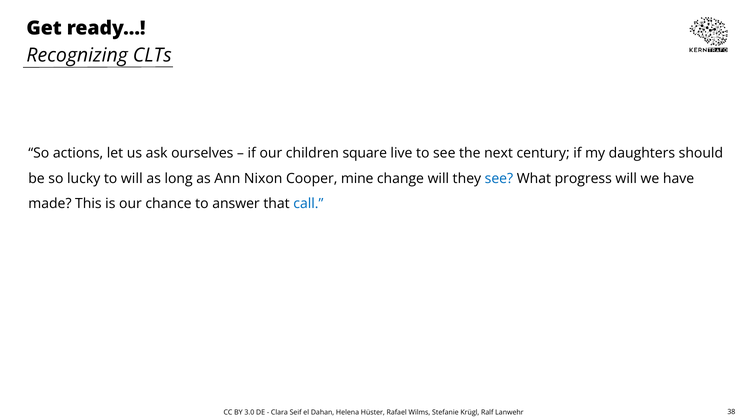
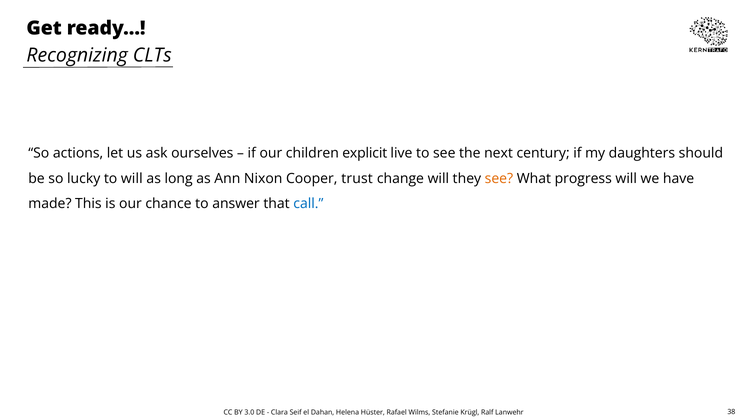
square: square -> explicit (365, 153)
mine: mine -> trust (357, 178)
see colour: blue -> orange (499, 178)
